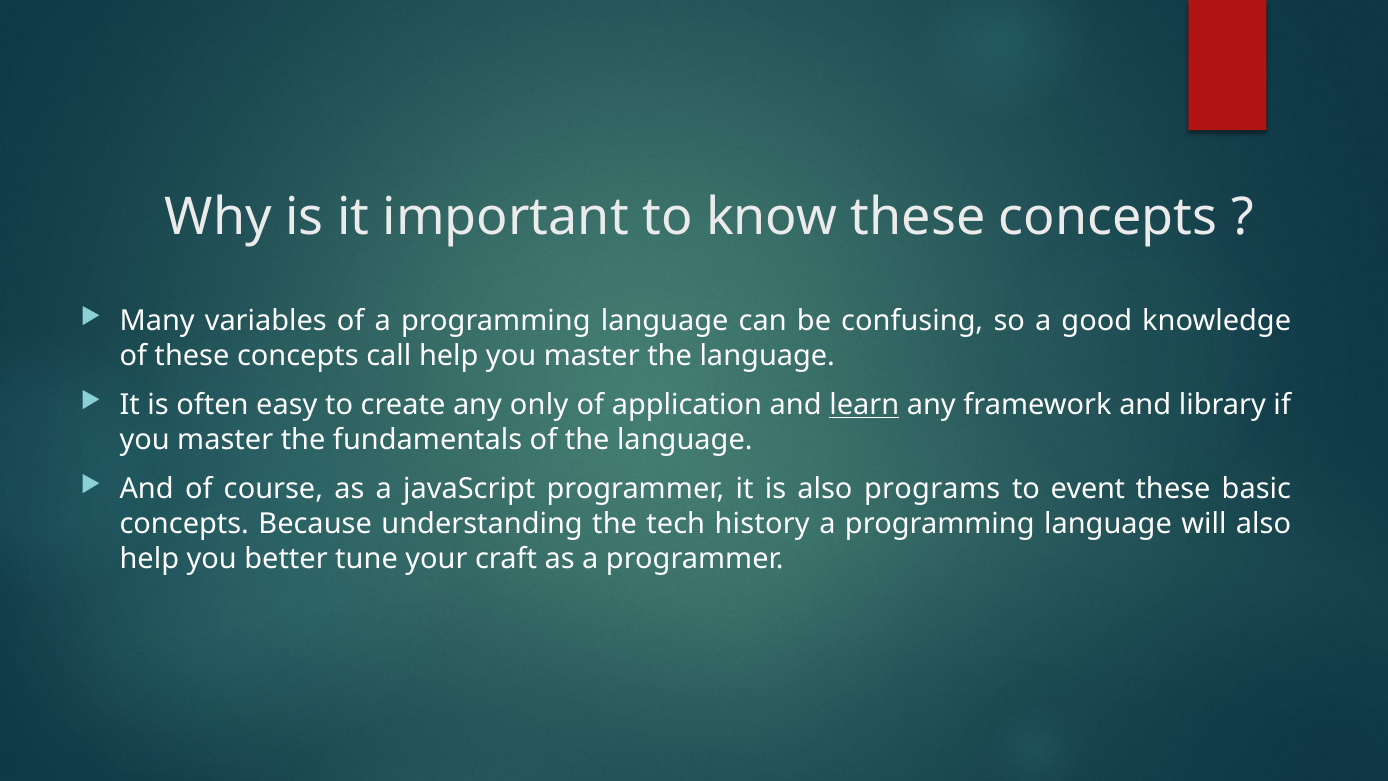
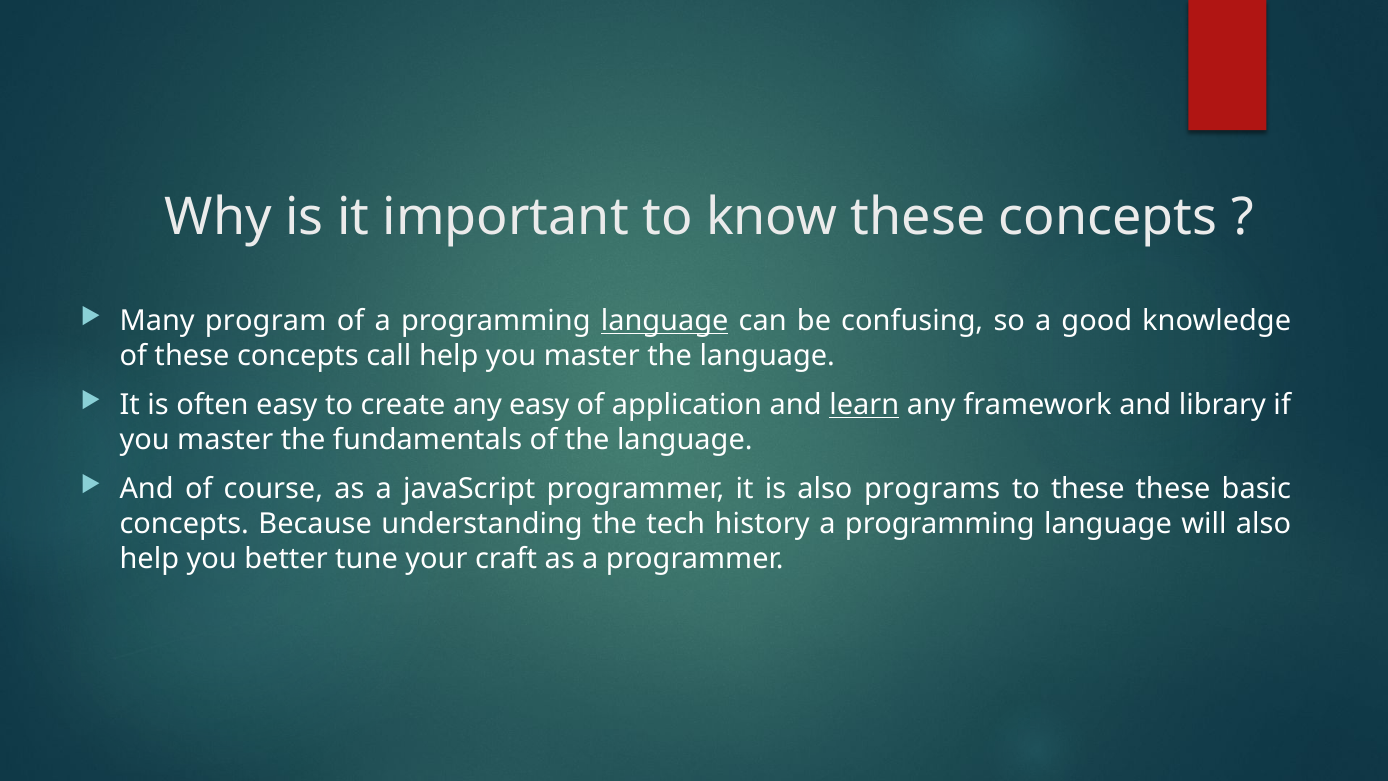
variables: variables -> program (266, 321)
language underline: none -> present (665, 321)
any only: only -> easy (539, 405)
to event: event -> these (1088, 489)
